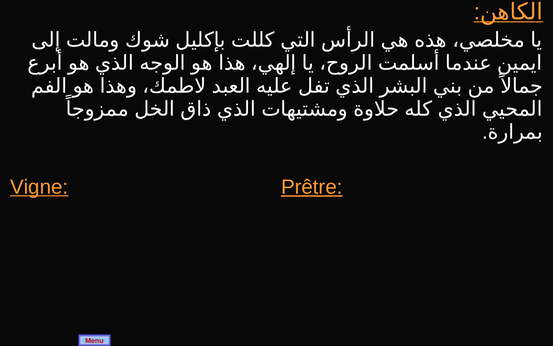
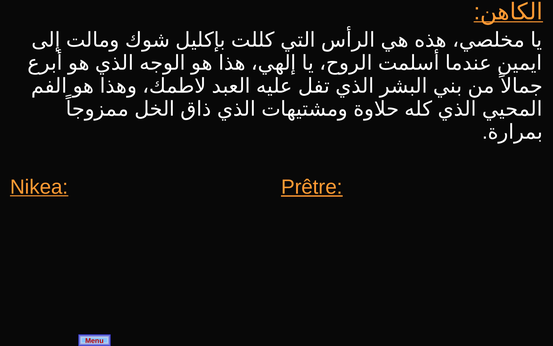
Vigne: Vigne -> Nikea (39, 187)
